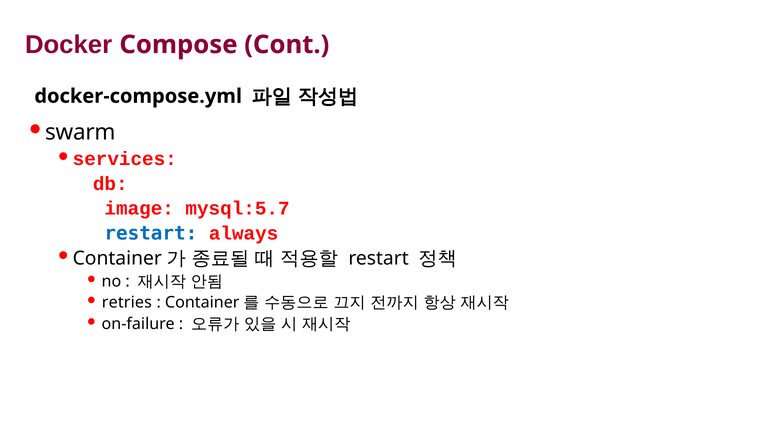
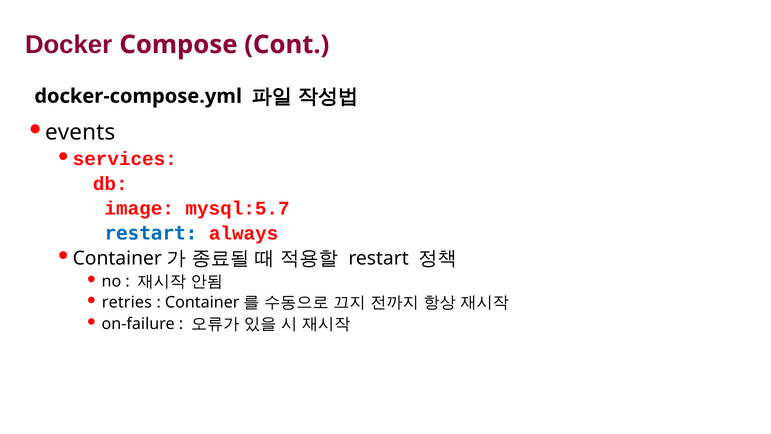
swarm: swarm -> events (80, 132)
